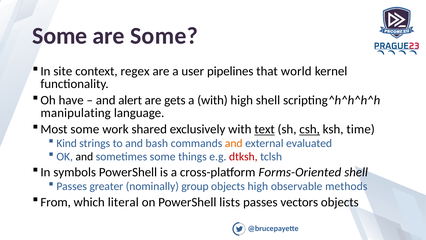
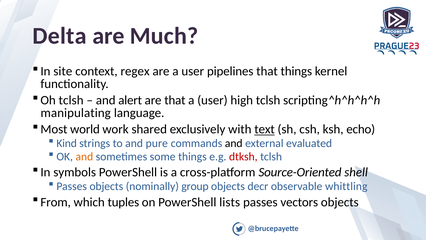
Some: Some -> Delta (60, 36)
are Some: Some -> Much (164, 36)
that world: world -> things (296, 71)
Oh have: have -> tclsh (71, 100)
are gets: gets -> that (175, 100)
with: with -> user (212, 100)
high shell: shell -> tclsh (268, 100)
Most some: some -> world (85, 129)
csh underline: present -> none (310, 129)
time: time -> echo (361, 129)
bash: bash -> pure (157, 143)
and colour: orange -> black (234, 143)
and colour: black -> orange (84, 156)
Forms-Oriented: Forms-Oriented -> Source-Oriented (300, 172)
Passes greater: greater -> objects (106, 186)
objects high: high -> decr (258, 186)
methods: methods -> whittling (346, 186)
literal: literal -> tuples (123, 202)
